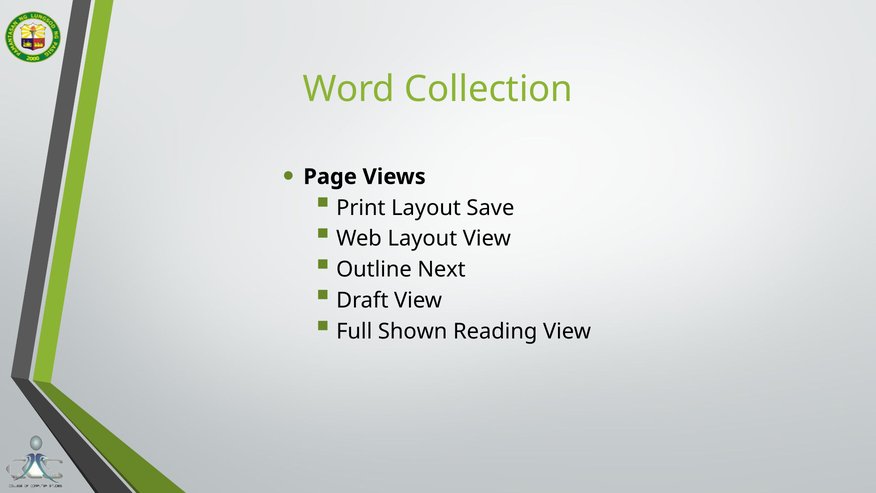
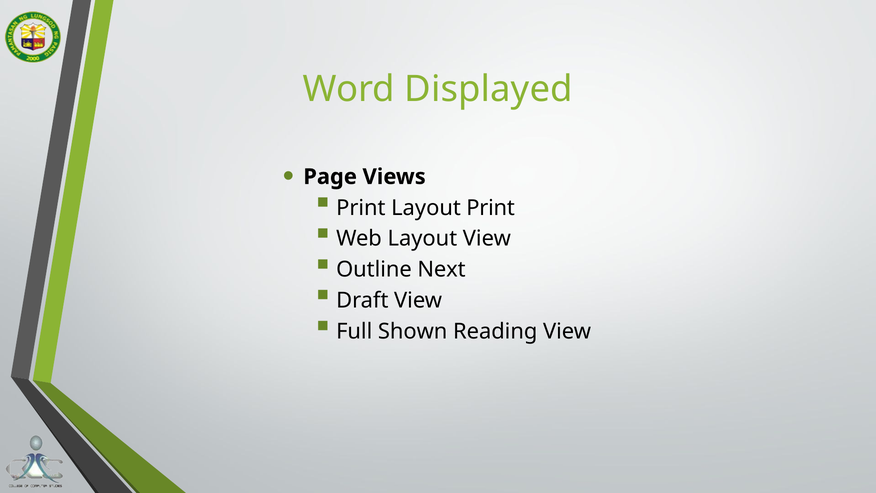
Collection: Collection -> Displayed (489, 89)
Layout Save: Save -> Print (491, 208)
